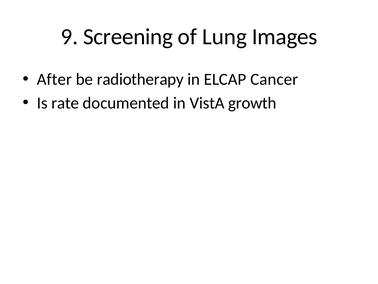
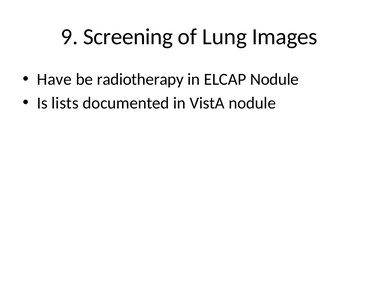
After: After -> Have (54, 79)
ELCAP Cancer: Cancer -> Nodule (274, 79)
rate: rate -> lists (65, 103)
VistA growth: growth -> nodule (252, 103)
